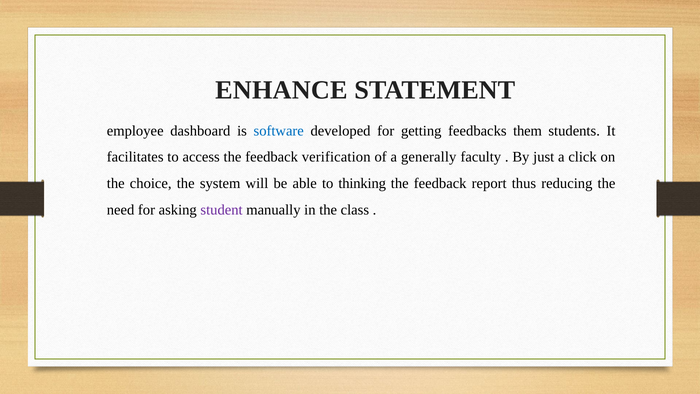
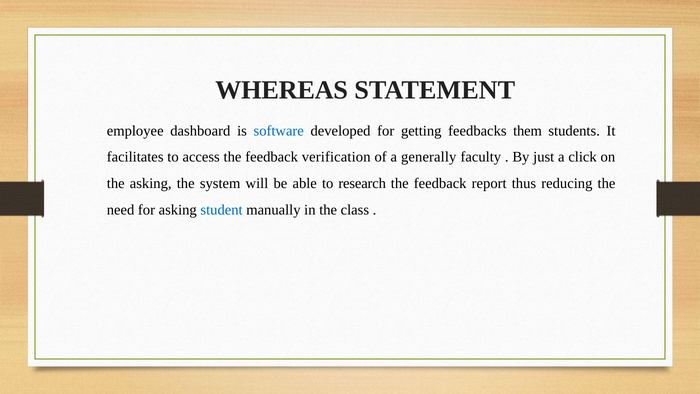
ENHANCE: ENHANCE -> WHEREAS (282, 90)
the choice: choice -> asking (151, 183)
thinking: thinking -> research (362, 183)
student colour: purple -> blue (222, 210)
